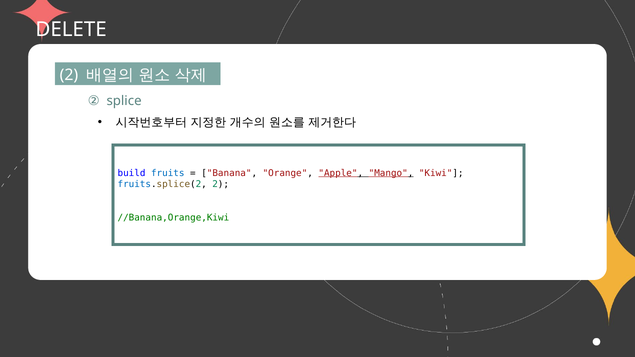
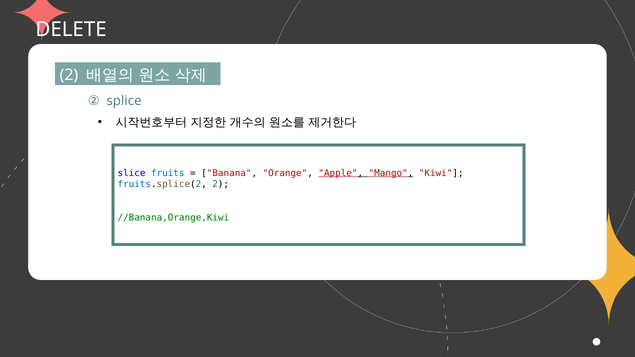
build: build -> slice (132, 173)
